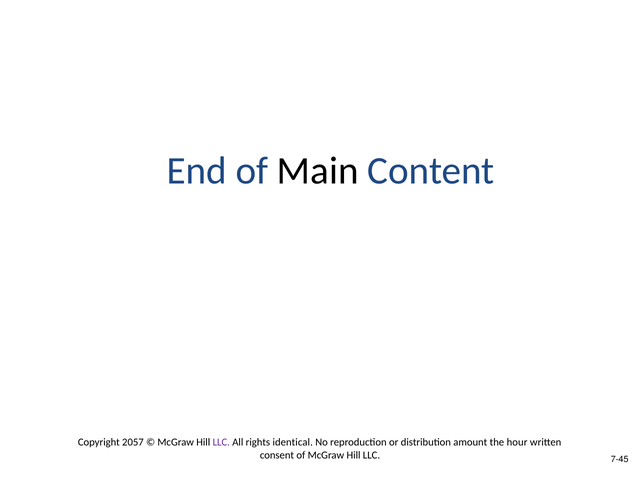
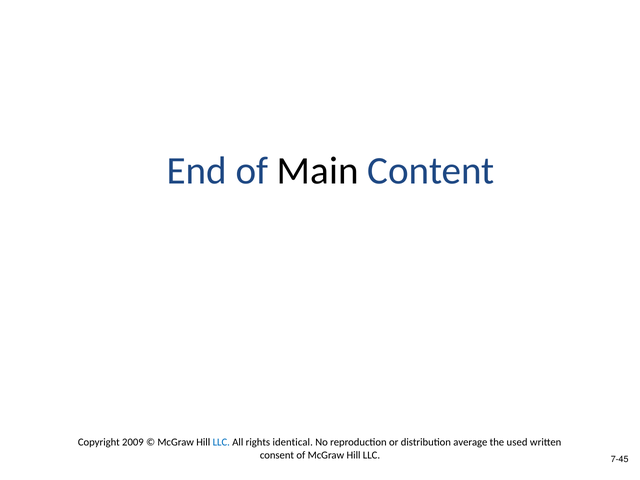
2057: 2057 -> 2009 (133, 442)
LLC colour: purple -> blue (221, 442)
amount: amount -> average (470, 442)
hour: hour -> used (517, 442)
